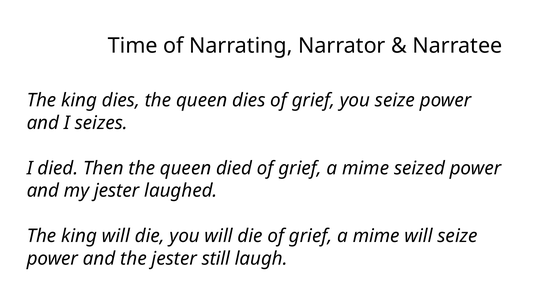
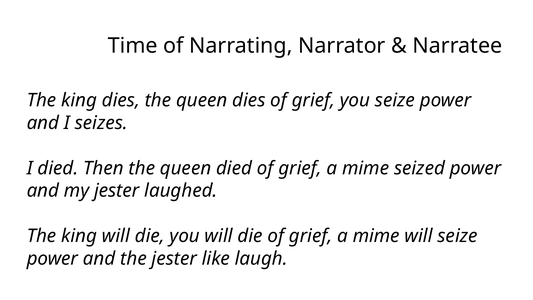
still: still -> like (216, 258)
